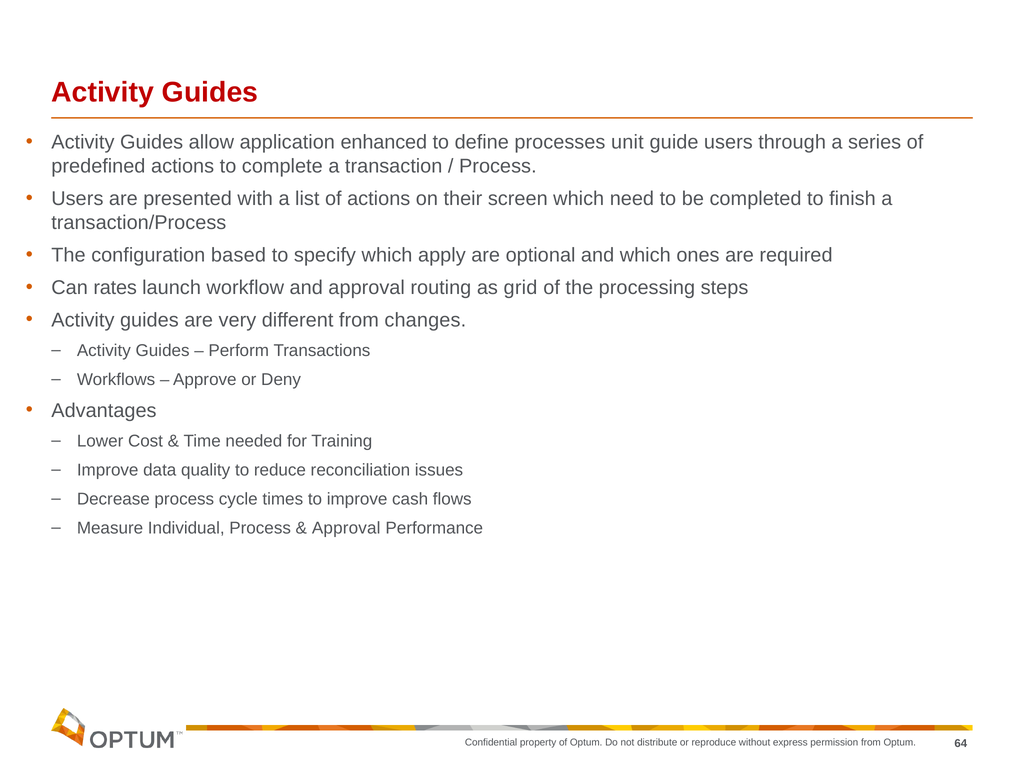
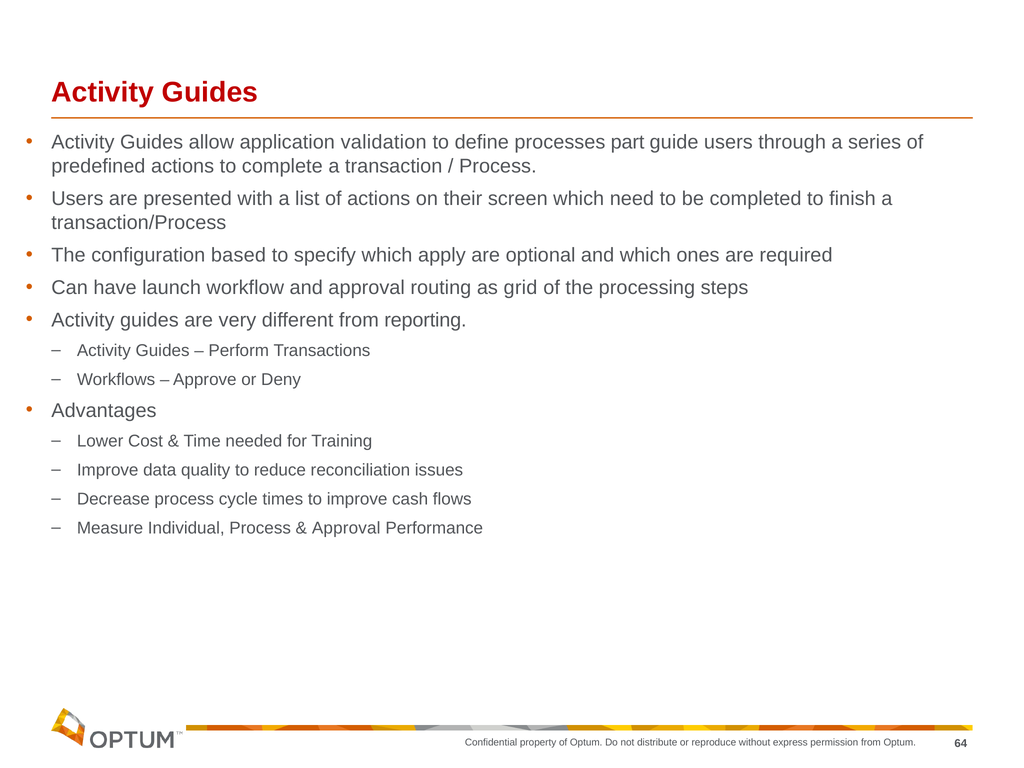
enhanced: enhanced -> validation (384, 142)
unit: unit -> part (628, 142)
rates: rates -> have (115, 287)
changes: changes -> reporting (425, 320)
